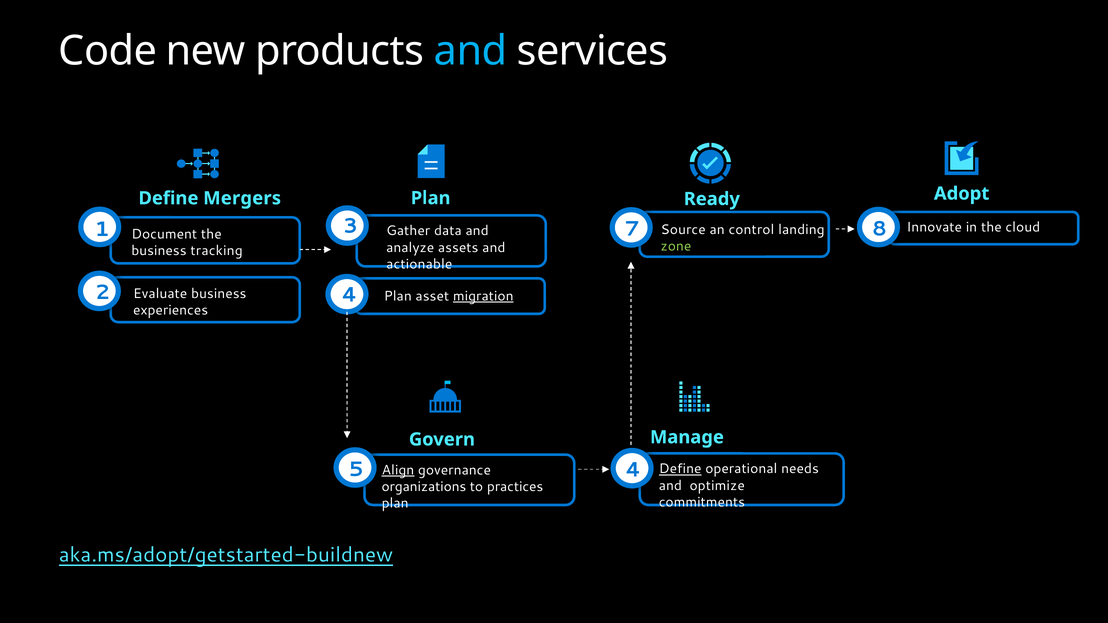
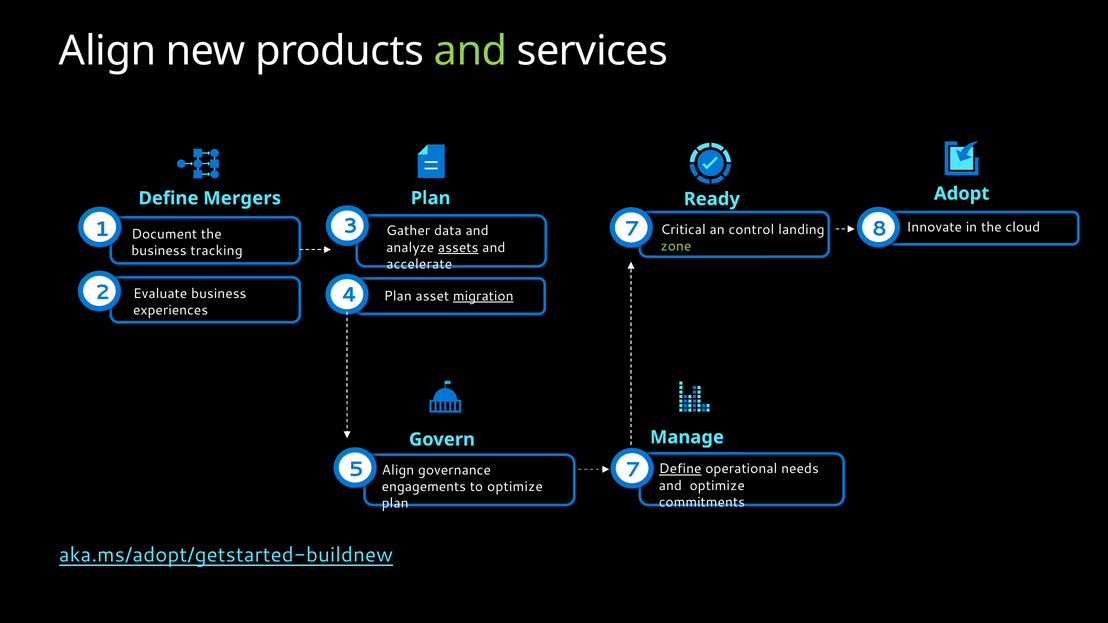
Code: Code -> Align (108, 51)
and colour: light blue -> light green (471, 51)
Source: Source -> Critical (683, 230)
assets underline: none -> present (458, 248)
actionable: actionable -> accelerate (419, 264)
5 4: 4 -> 7 (633, 470)
Align underline: present -> none (398, 470)
organizations: organizations -> engagements (424, 487)
to practices: practices -> optimize (515, 487)
